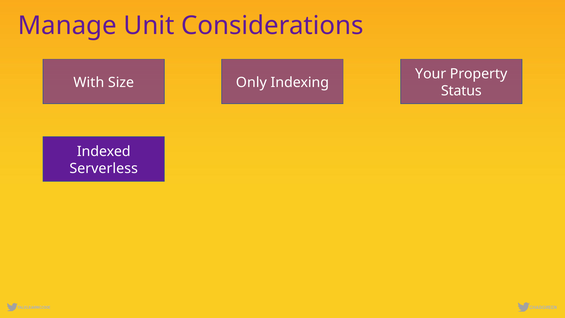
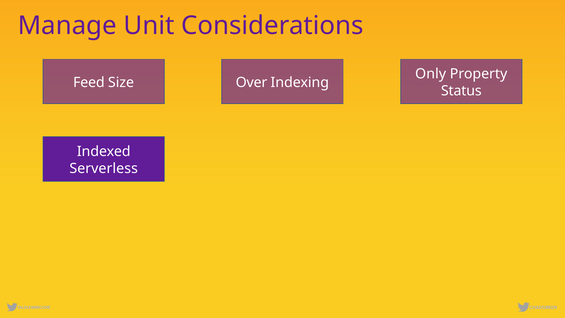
Your: Your -> Only (431, 74)
With: With -> Feed (89, 82)
Only: Only -> Over (251, 82)
